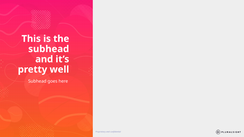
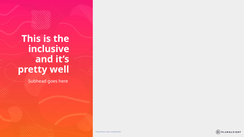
subhead: subhead -> inclusive (49, 49)
